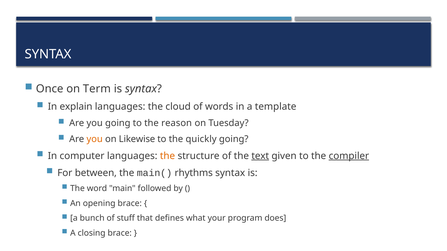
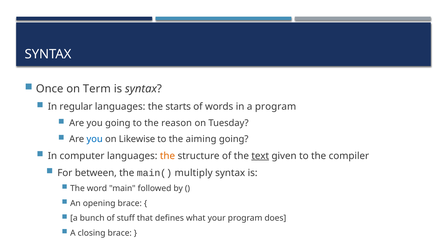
explain: explain -> regular (76, 107)
cloud: cloud -> starts (178, 107)
a template: template -> program (276, 107)
you colour: orange -> blue (95, 139)
quickly: quickly -> aiming (201, 139)
compiler underline: present -> none (349, 156)
rhythms: rhythms -> multiply (194, 173)
